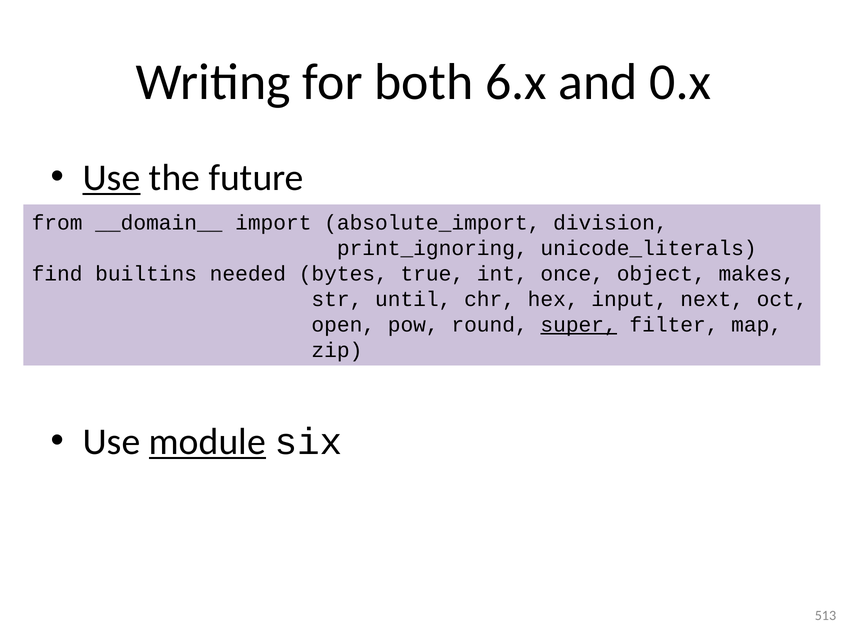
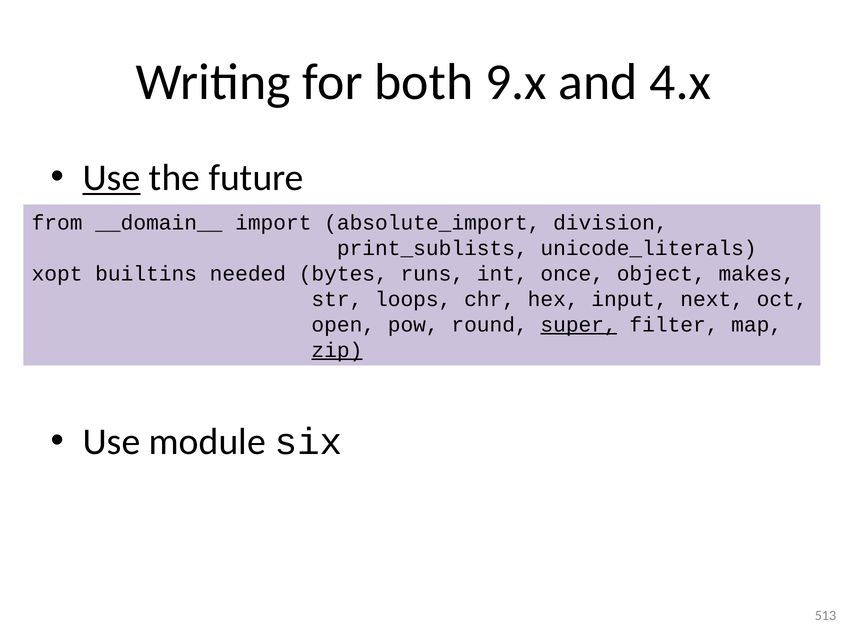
6.x: 6.x -> 9.x (516, 82)
0.x: 0.x -> 4.x (680, 82)
print_ignoring: print_ignoring -> print_sublists (432, 248)
find: find -> xopt (57, 274)
true: true -> runs (432, 274)
until: until -> loops (413, 299)
zip underline: none -> present (337, 350)
module underline: present -> none (207, 442)
